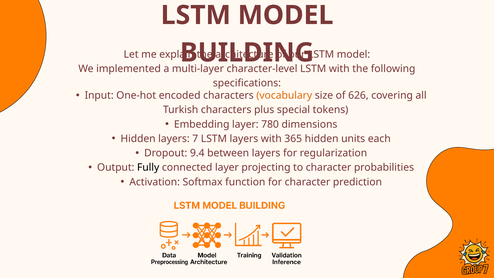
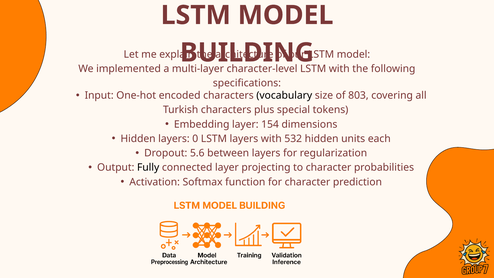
vocabulary colour: orange -> black (284, 95)
626: 626 -> 803 (358, 95)
780: 780 -> 154 (270, 124)
7: 7 -> 0 (195, 139)
365: 365 -> 532 (293, 139)
9.4: 9.4 -> 5.6 (197, 153)
